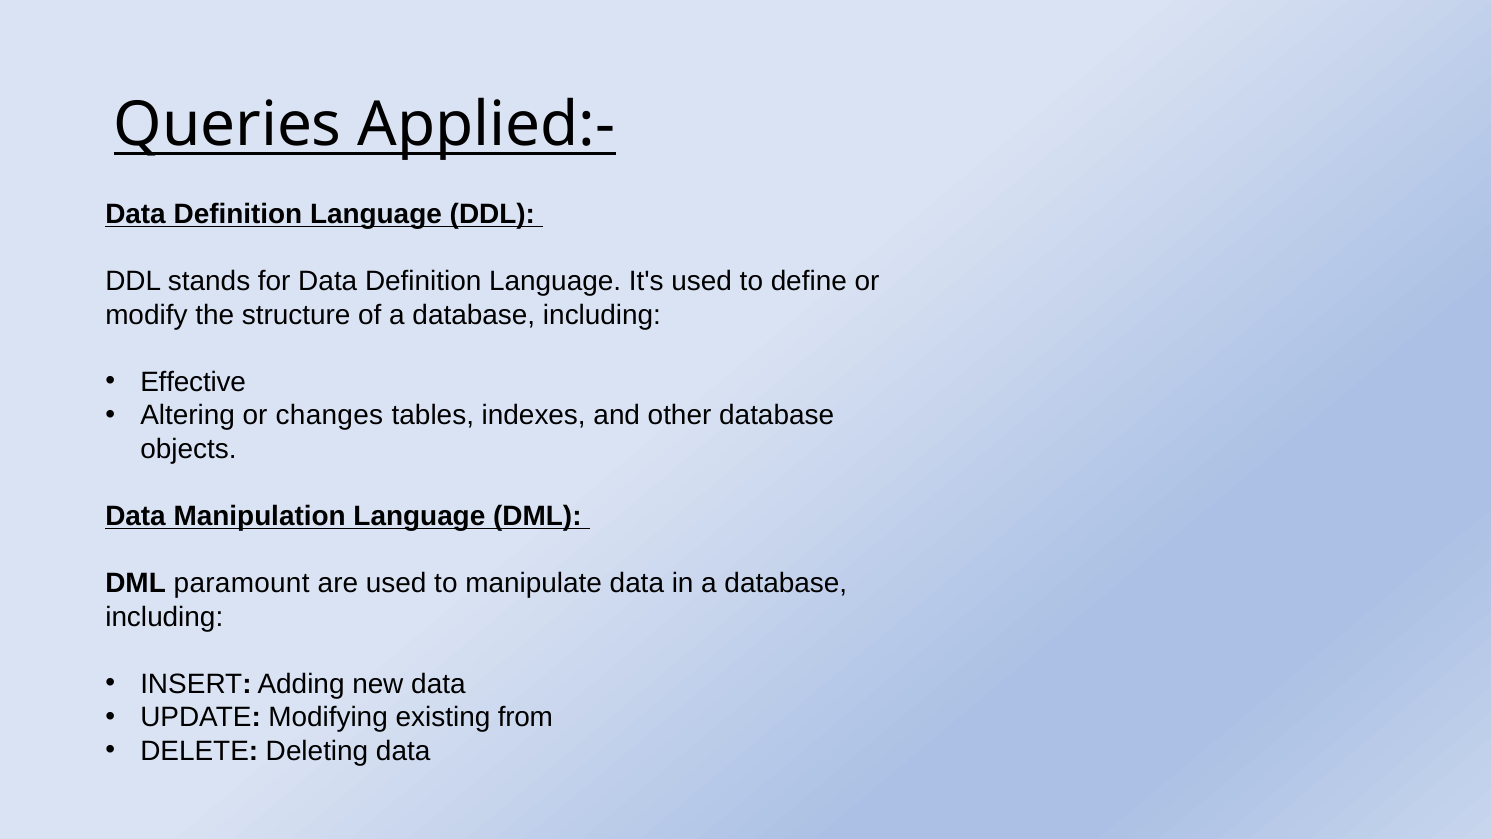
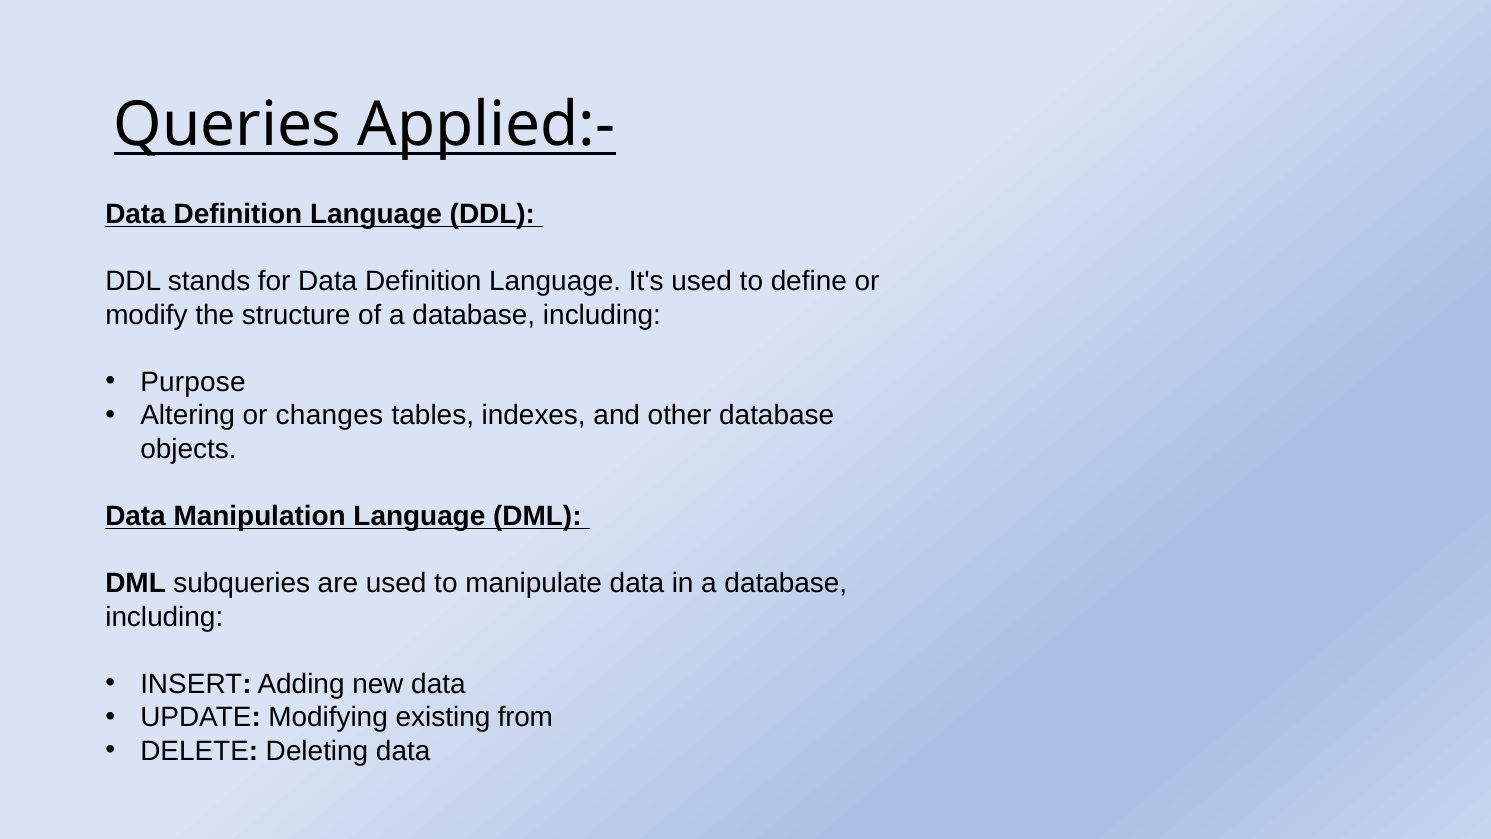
Effective: Effective -> Purpose (193, 382)
paramount: paramount -> subqueries (242, 583)
